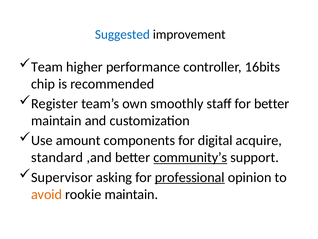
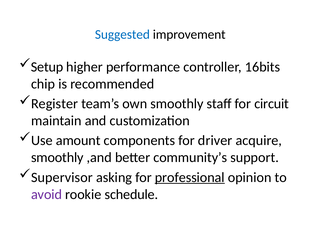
Team: Team -> Setup (47, 67)
for better: better -> circuit (272, 103)
digital: digital -> driver (215, 140)
standard: standard -> smoothly (57, 157)
community’s underline: present -> none (190, 157)
avoid colour: orange -> purple (46, 194)
rookie maintain: maintain -> schedule (131, 194)
